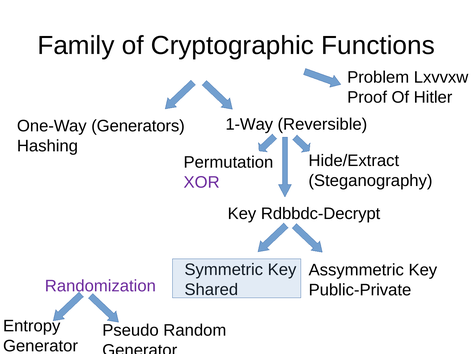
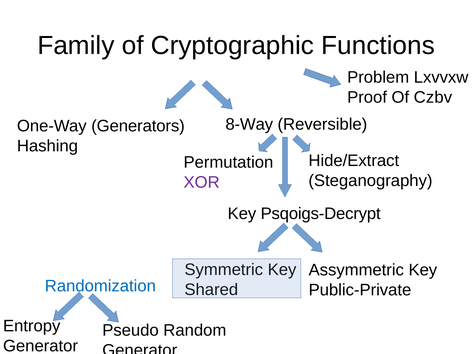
Hitler: Hitler -> Czbv (433, 98)
1-Way: 1-Way -> 8-Way (249, 125)
Rdbbdc-Decrypt: Rdbbdc-Decrypt -> Psqoigs-Decrypt (321, 214)
Randomization colour: purple -> blue (100, 286)
